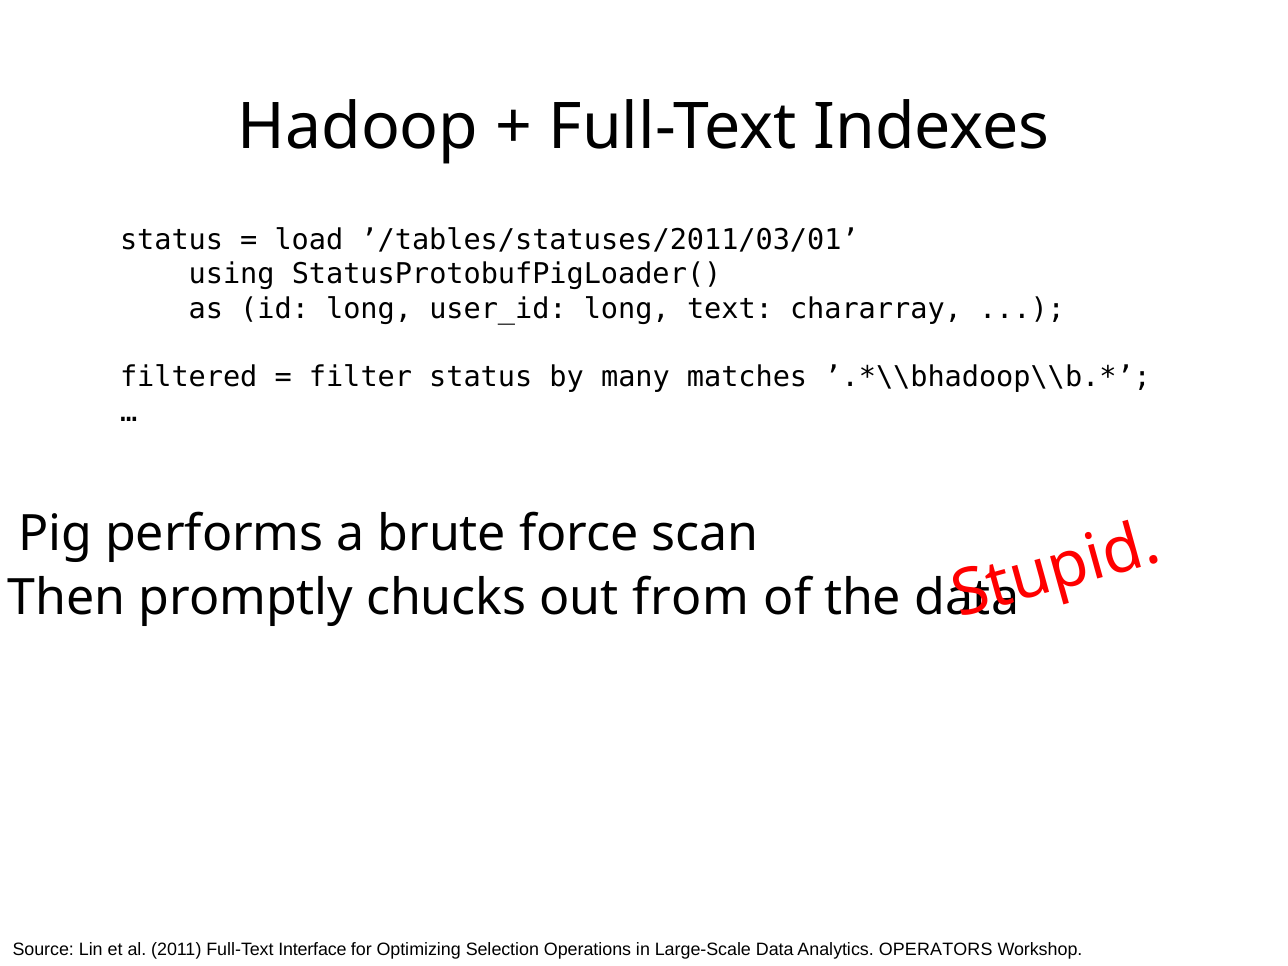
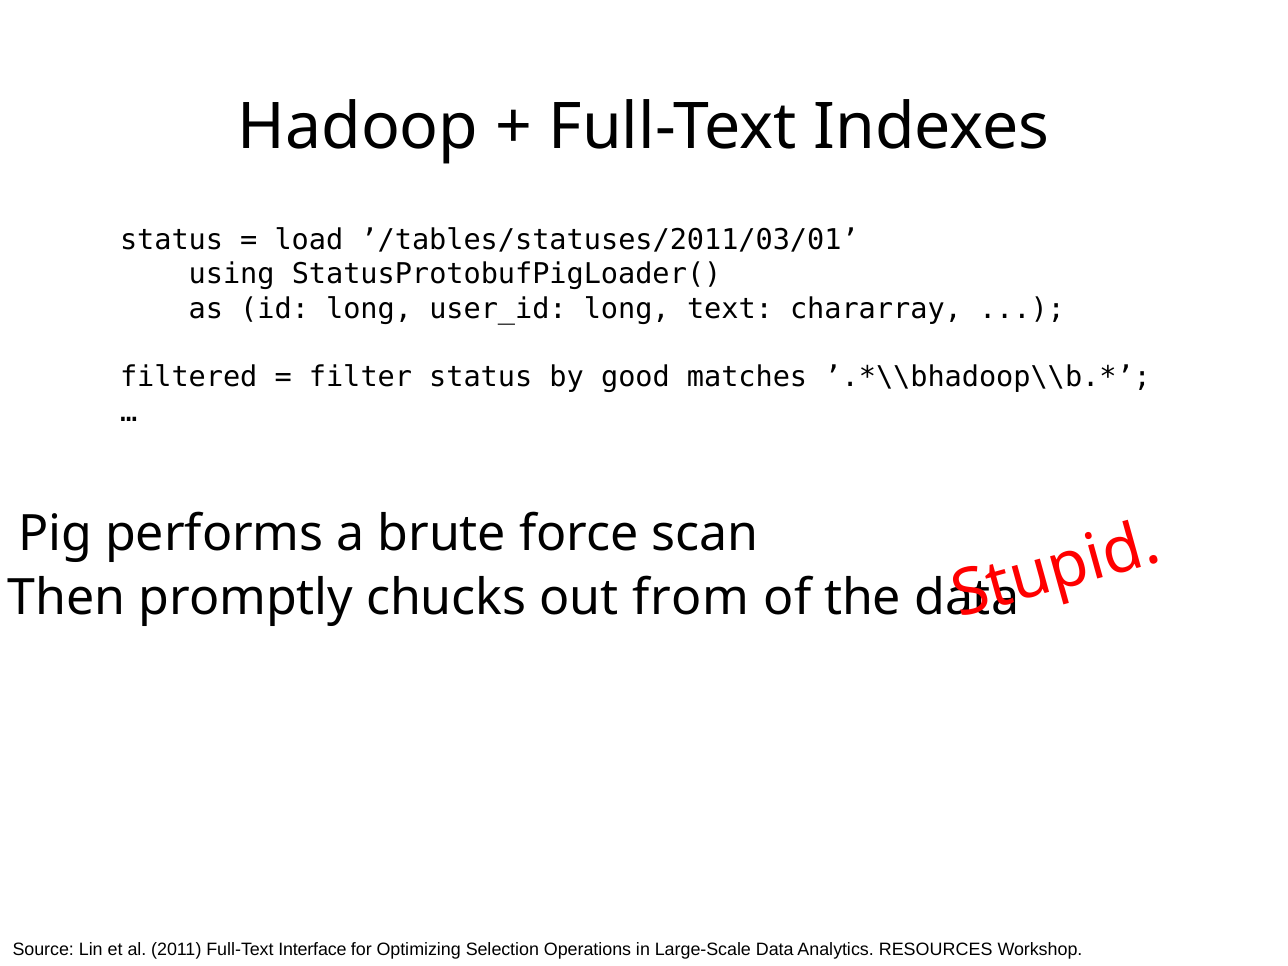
many: many -> good (635, 377)
OPERATORS: OPERATORS -> RESOURCES (936, 950)
